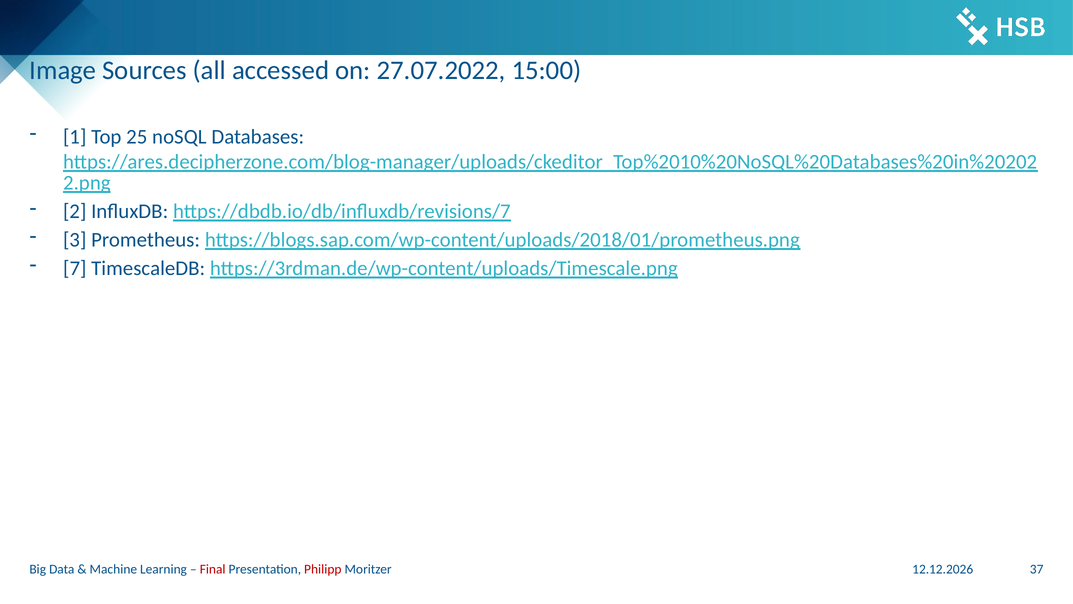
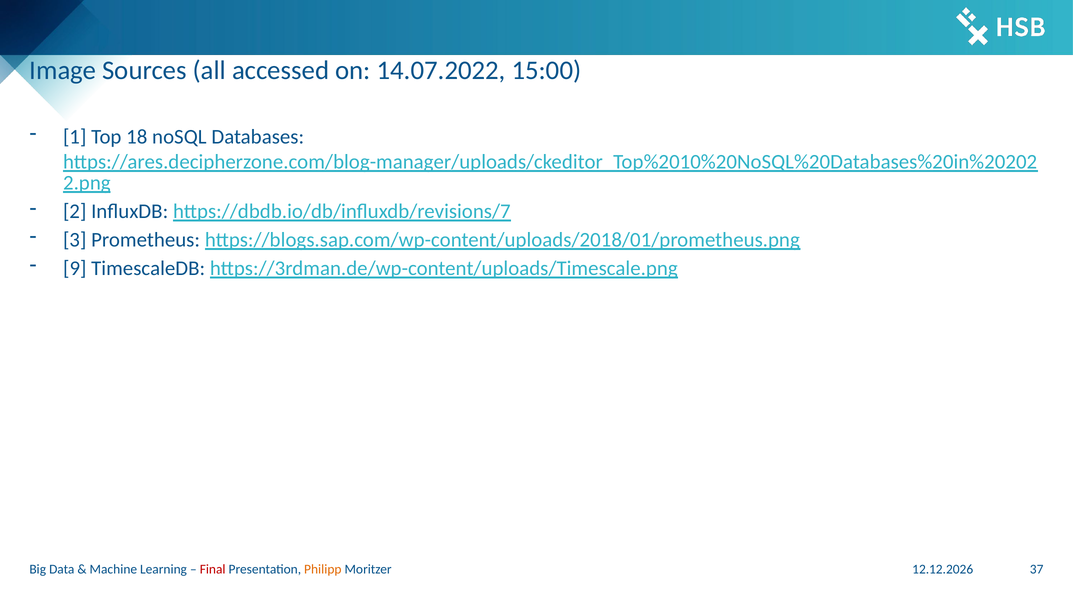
27.07.2022: 27.07.2022 -> 14.07.2022 (441, 70)
25: 25 -> 18 (137, 137)
7: 7 -> 9 (75, 268)
Philipp colour: red -> orange (323, 569)
